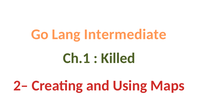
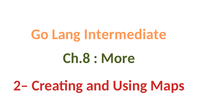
Ch.1: Ch.1 -> Ch.8 (77, 58)
Killed: Killed -> More (118, 58)
